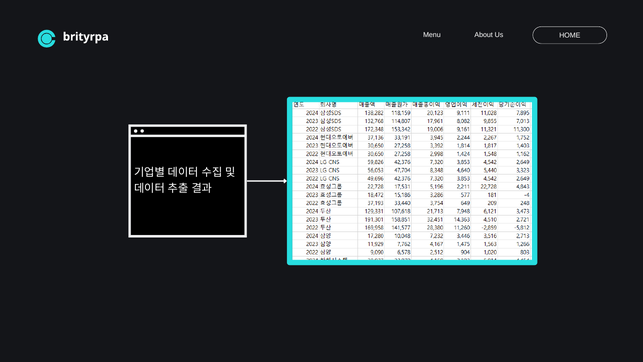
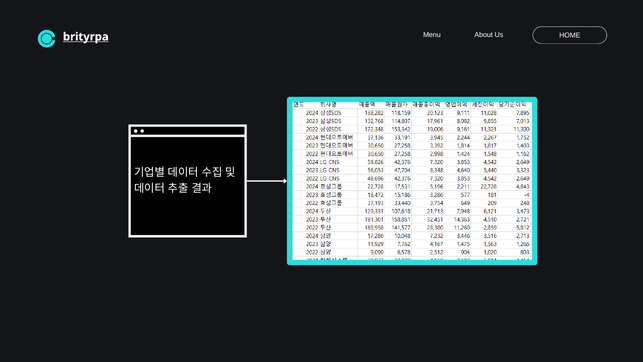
brityrpa underline: none -> present (86, 37)
